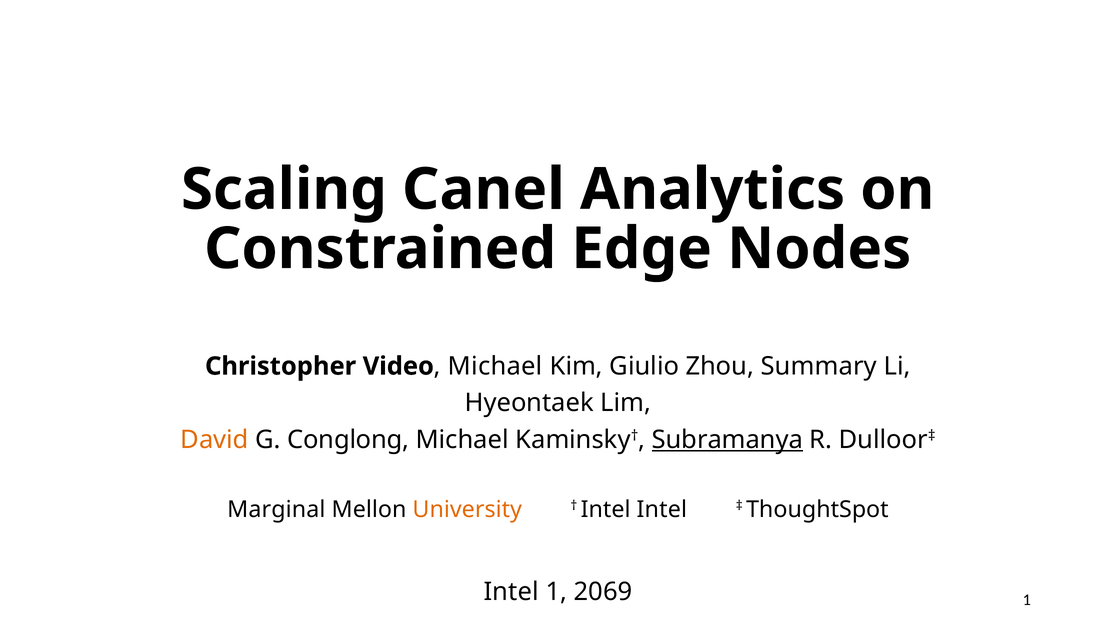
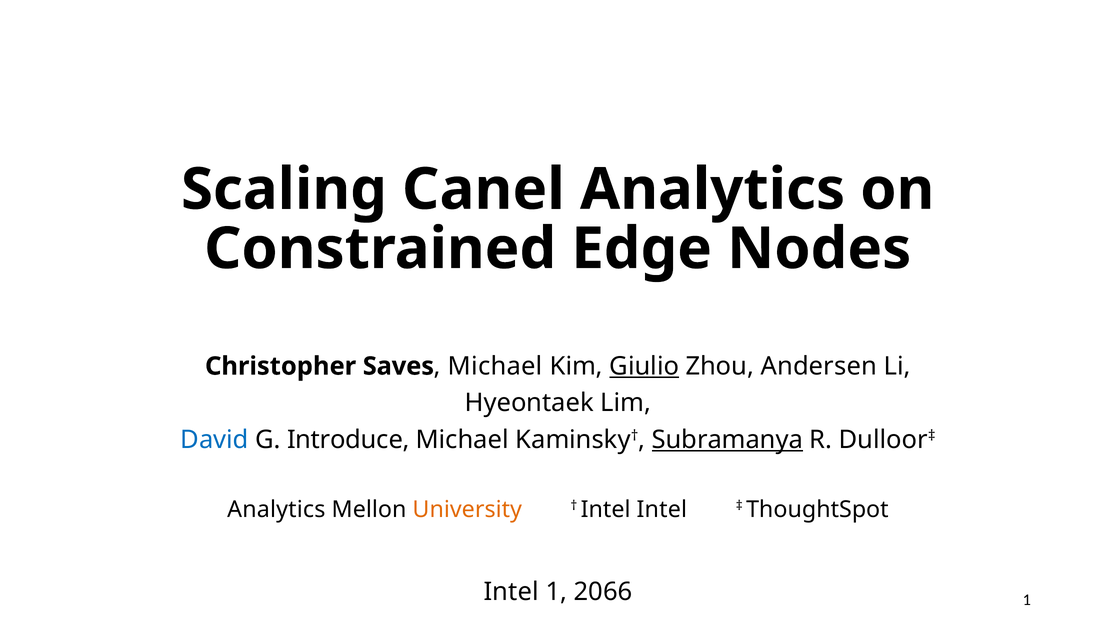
Video: Video -> Saves (398, 366)
Giulio underline: none -> present (644, 366)
Summary: Summary -> Andersen (819, 366)
David colour: orange -> blue (215, 440)
Conglong: Conglong -> Introduce (348, 440)
Marginal: Marginal -> Analytics (276, 509)
2069: 2069 -> 2066 (603, 592)
